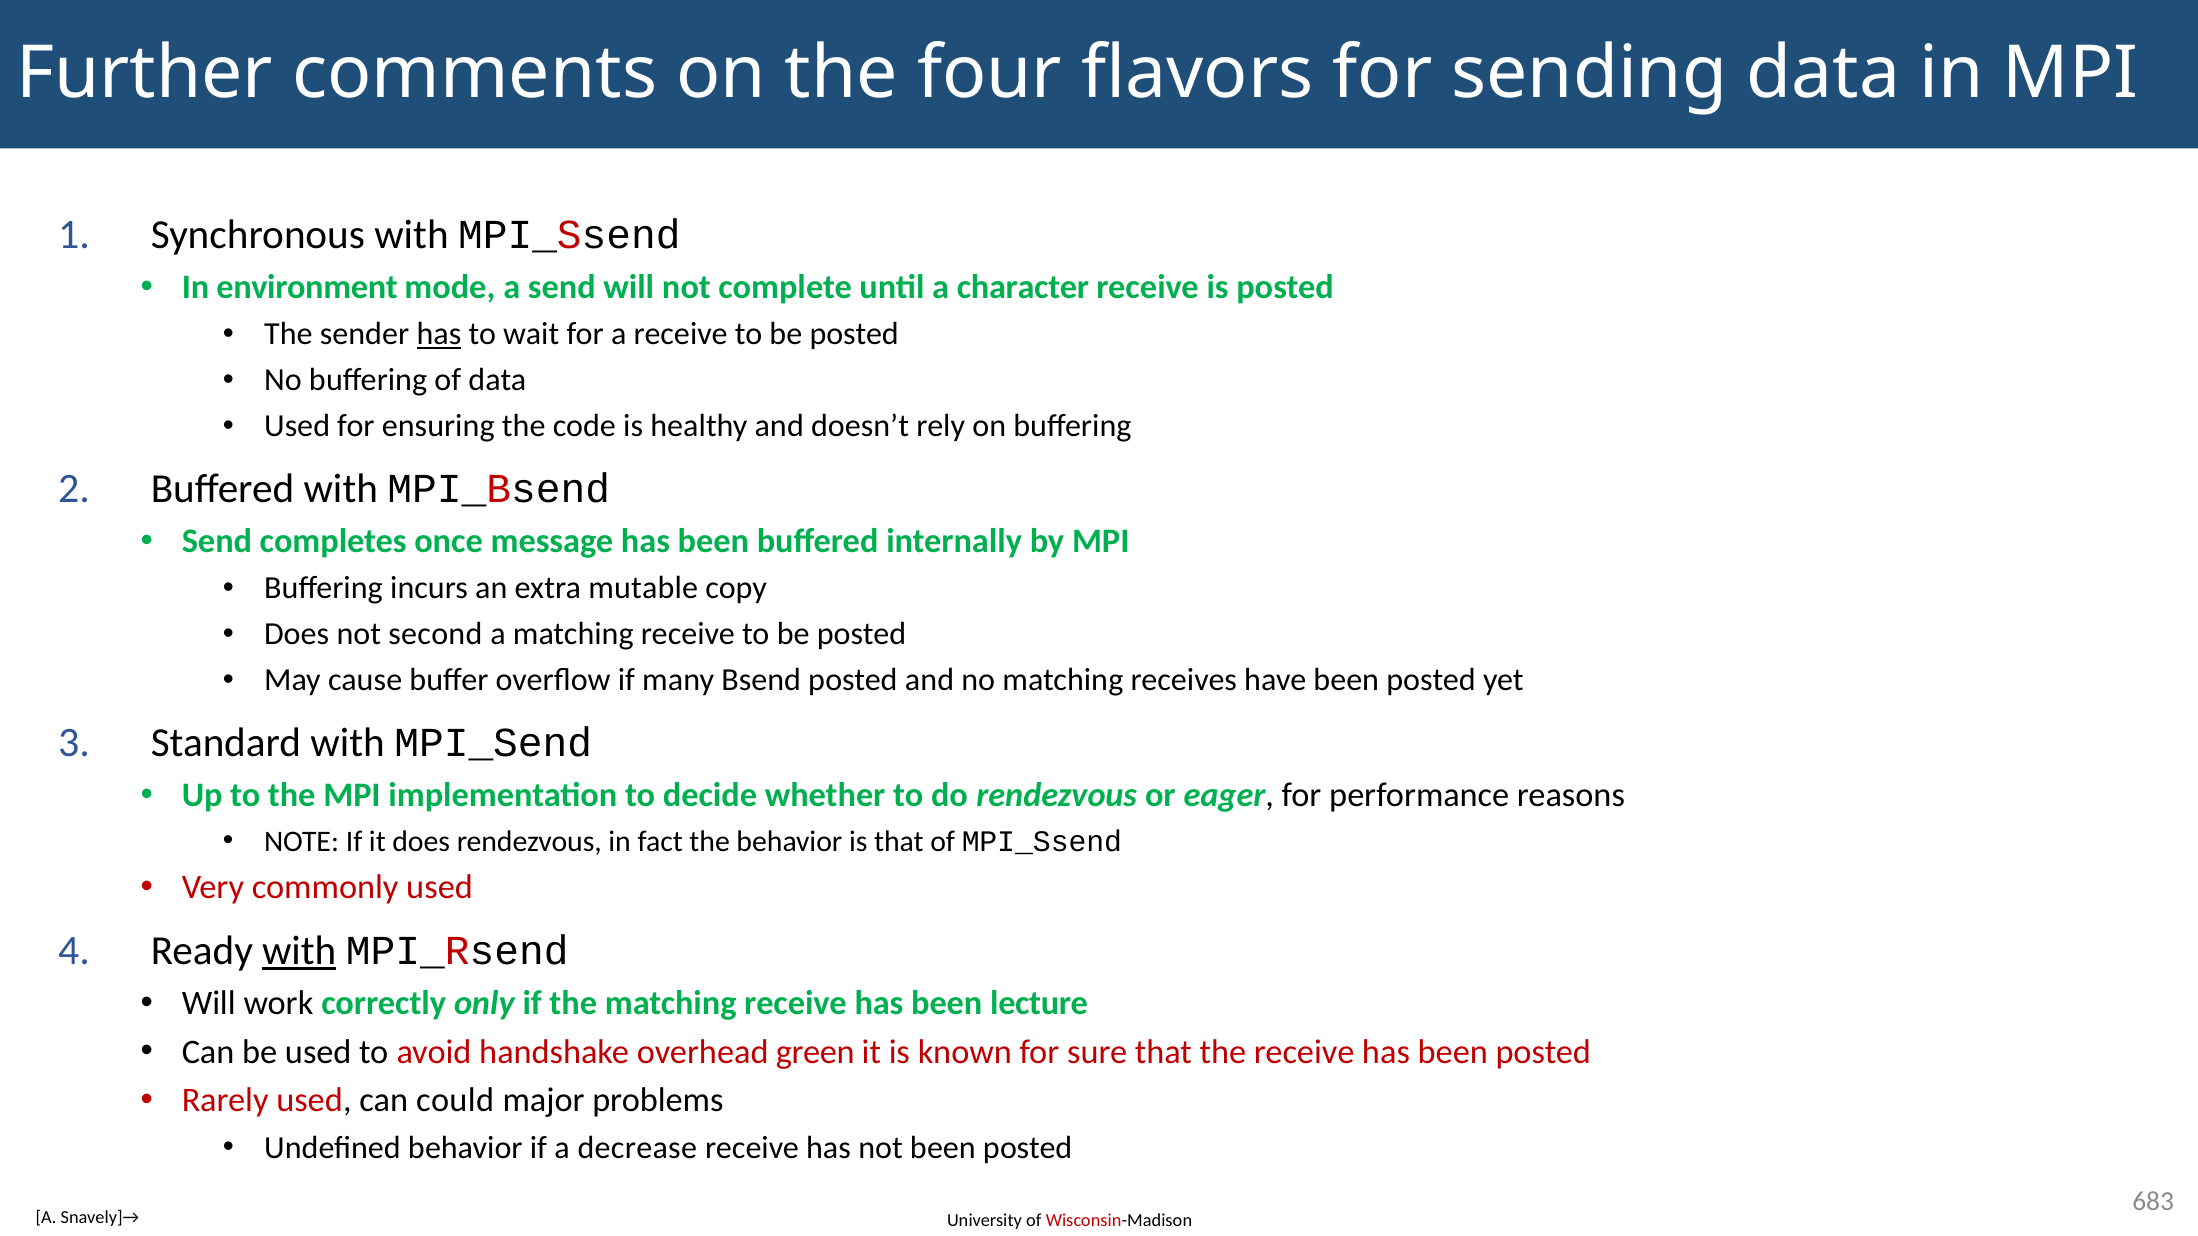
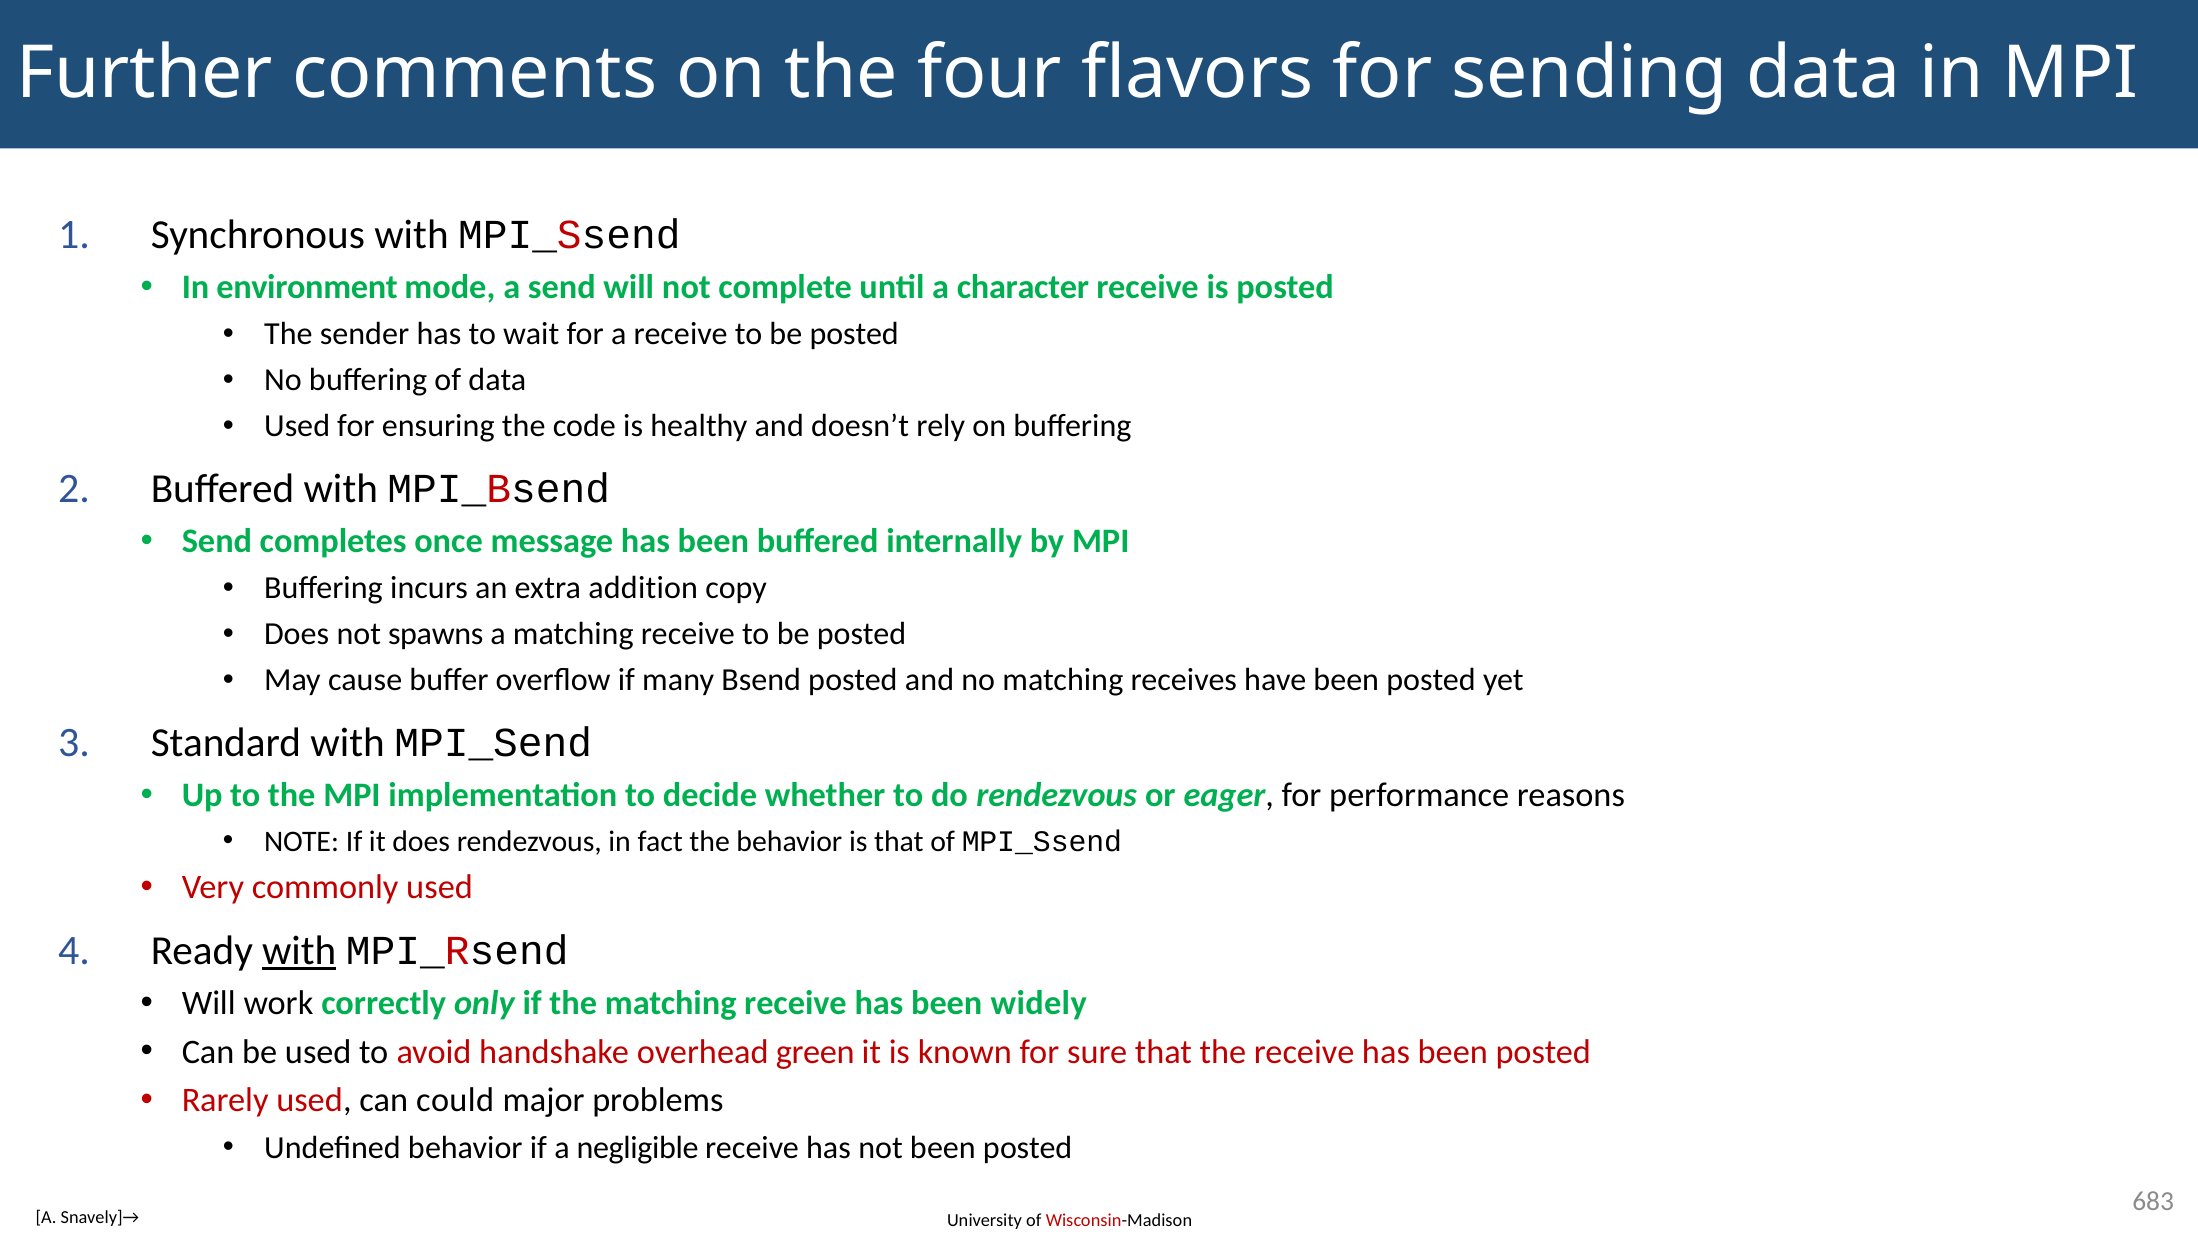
has underline: present -> none (439, 334)
mutable: mutable -> addition (643, 588)
second: second -> spawns (436, 635)
lecture: lecture -> widely (1039, 1003)
decrease: decrease -> negligible (638, 1148)
